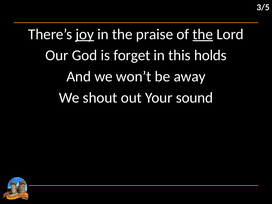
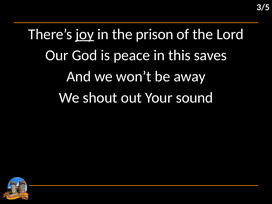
praise: praise -> prison (155, 34)
the underline: present -> none (203, 34)
forget: forget -> peace (132, 55)
holds: holds -> saves (210, 55)
